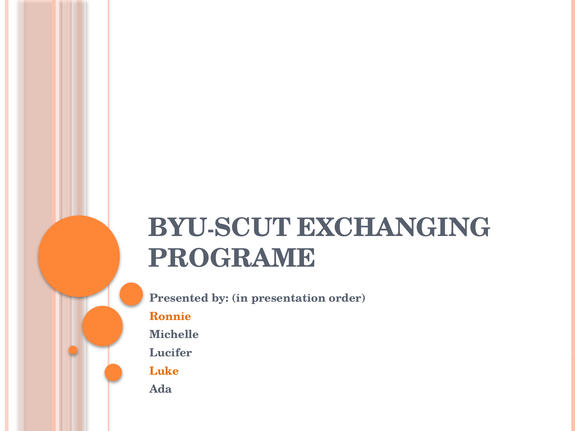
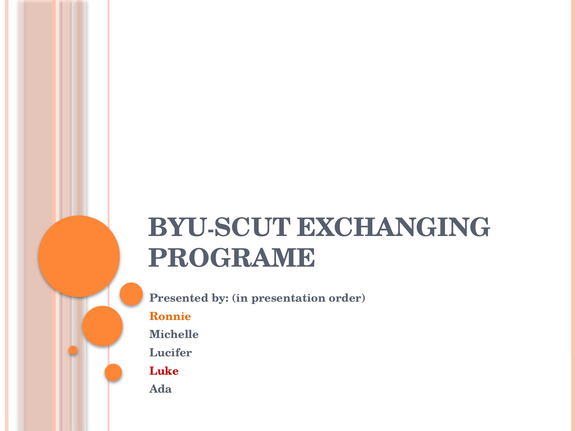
Luke colour: orange -> red (164, 371)
